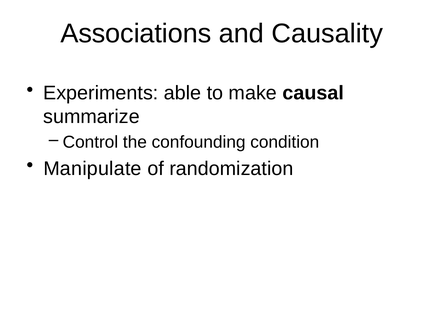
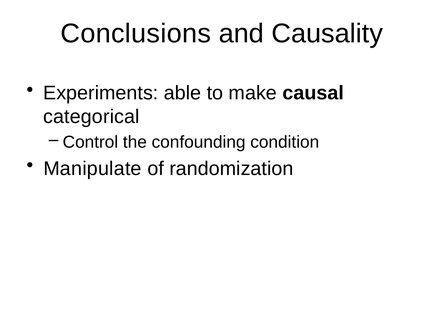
Associations: Associations -> Conclusions (136, 34)
summarize: summarize -> categorical (91, 117)
